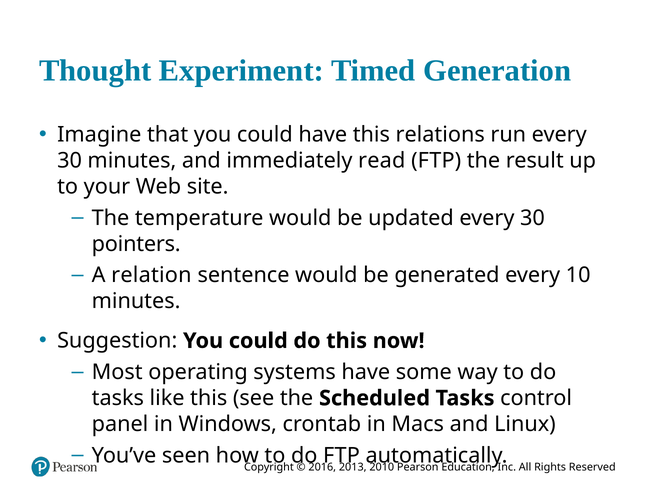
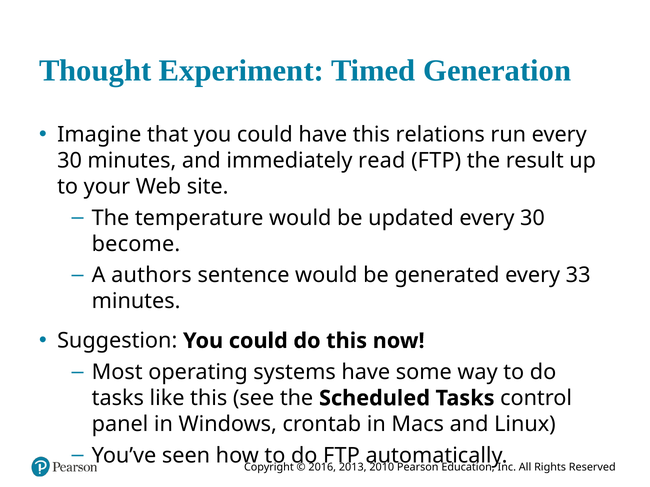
pointers: pointers -> become (136, 244)
relation: relation -> authors (151, 276)
10: 10 -> 33 (578, 276)
